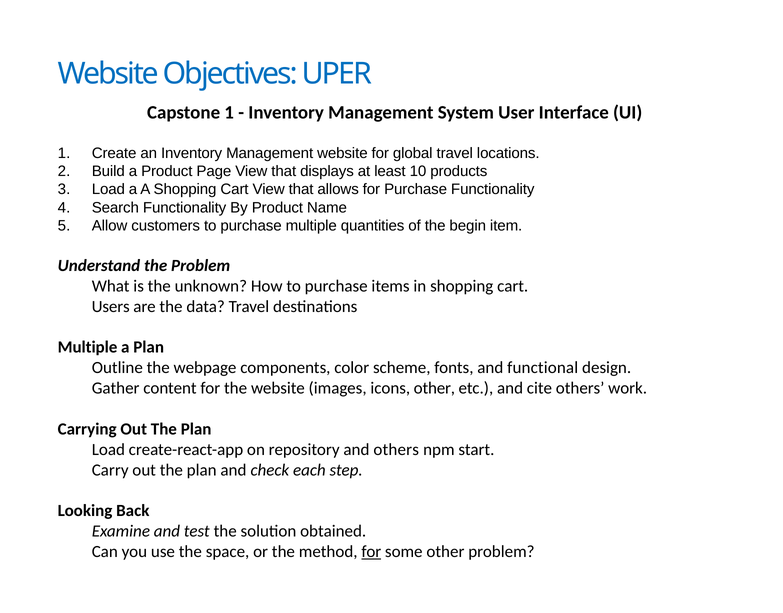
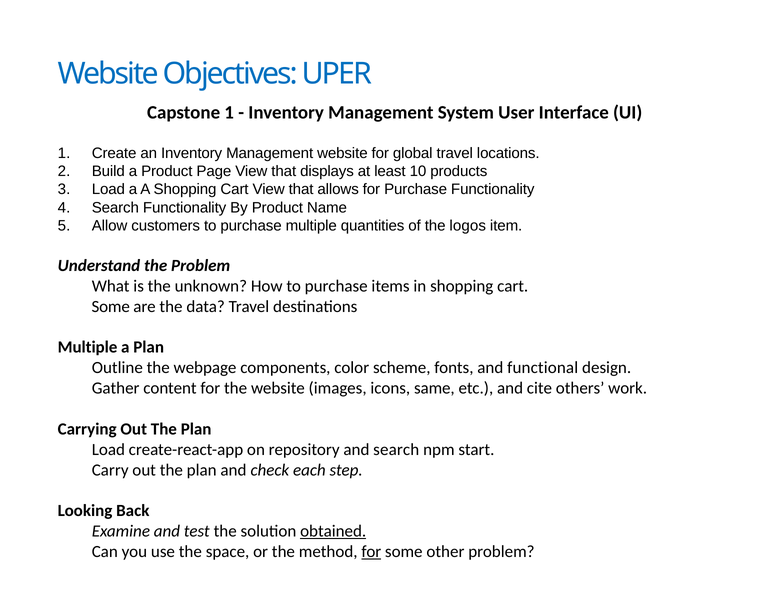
begin: begin -> logos (468, 226)
Users: Users -> Some (111, 306)
icons other: other -> same (434, 388)
and others: others -> search (396, 449)
obtained underline: none -> present (333, 531)
